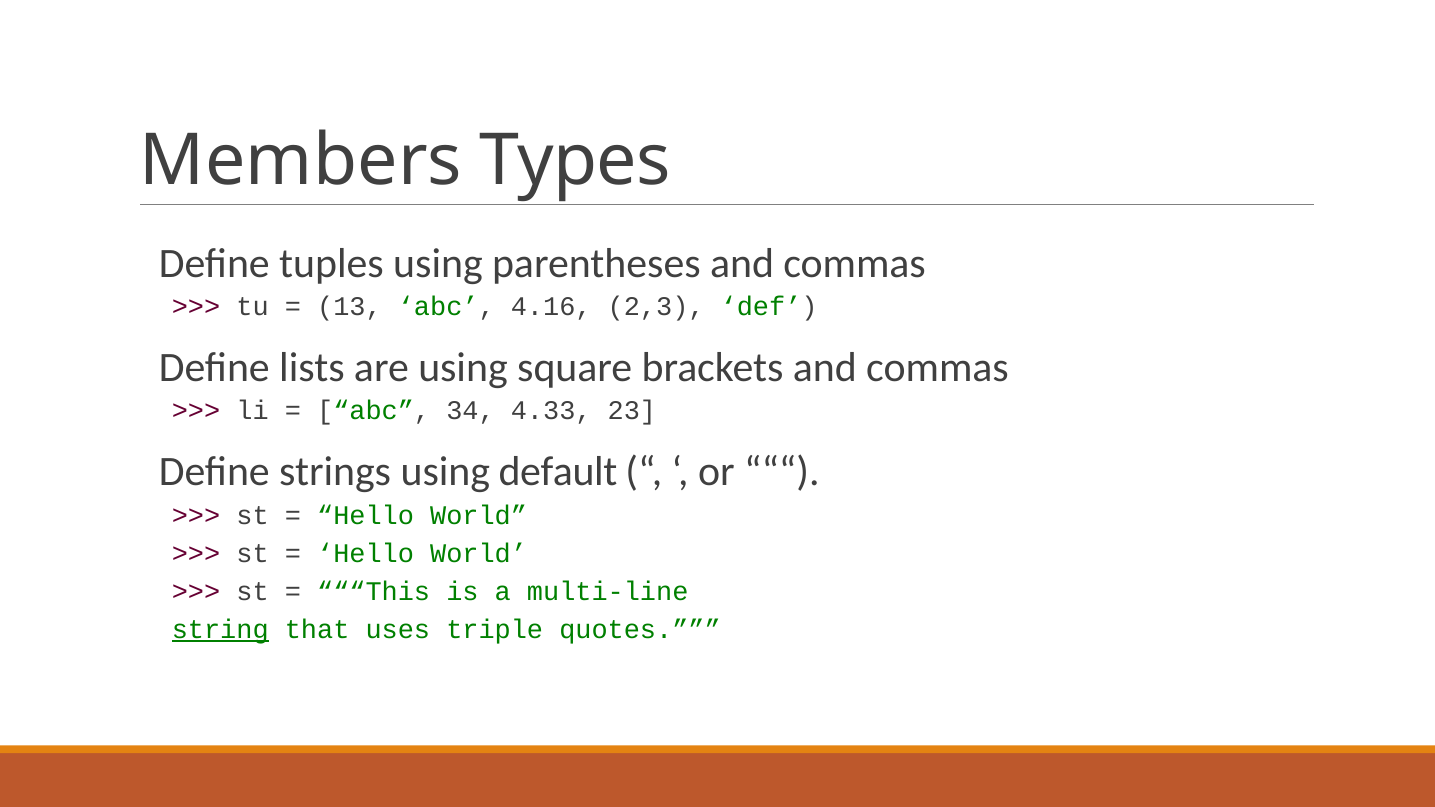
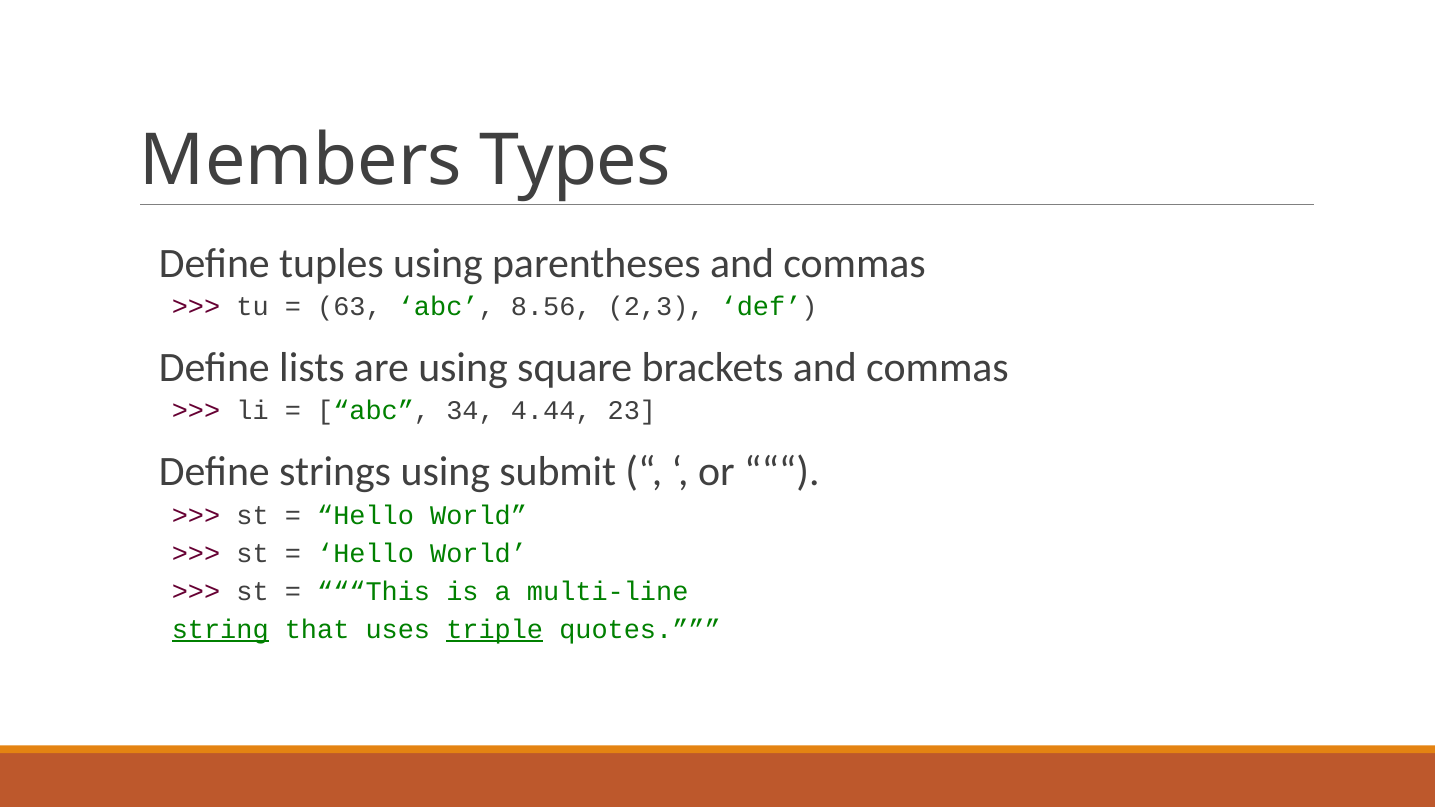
13: 13 -> 63 (349, 307)
4.16: 4.16 -> 8.56 (551, 307)
4.33: 4.33 -> 4.44 (551, 411)
default: default -> submit (558, 472)
triple underline: none -> present (495, 630)
